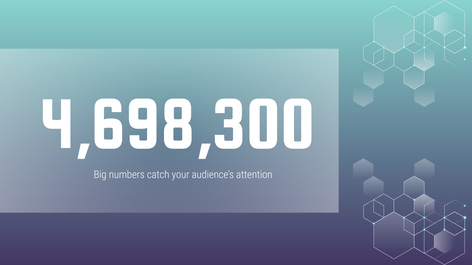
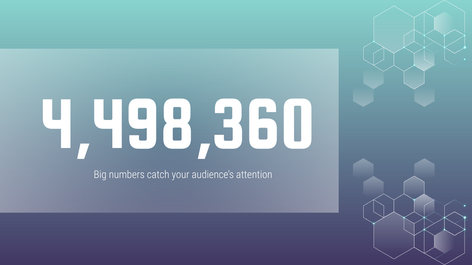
4,698,300: 4,698,300 -> 4,498,360 (177, 123)
